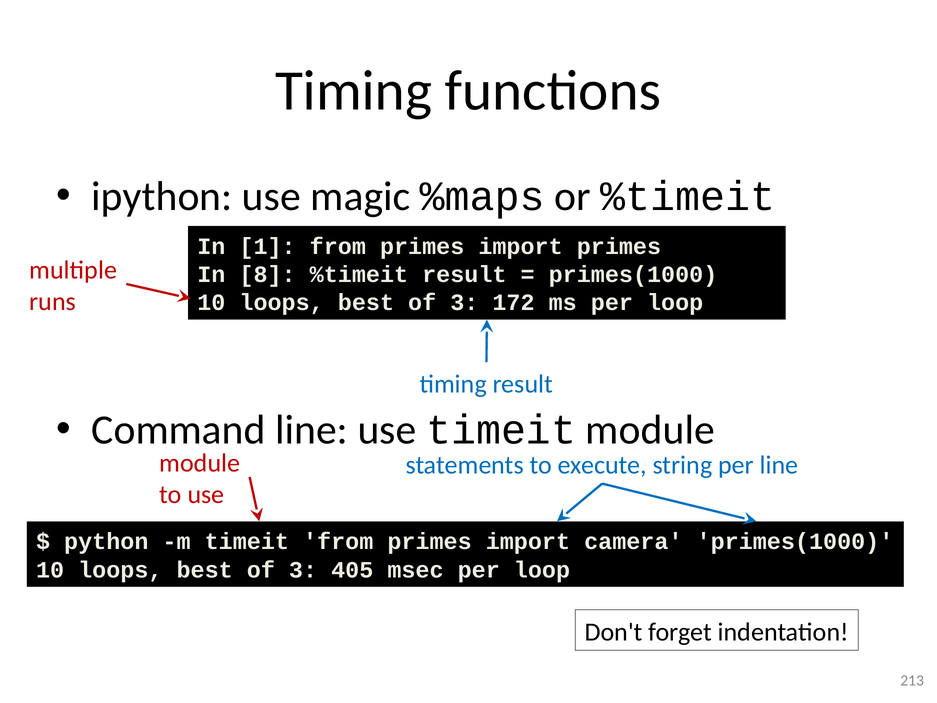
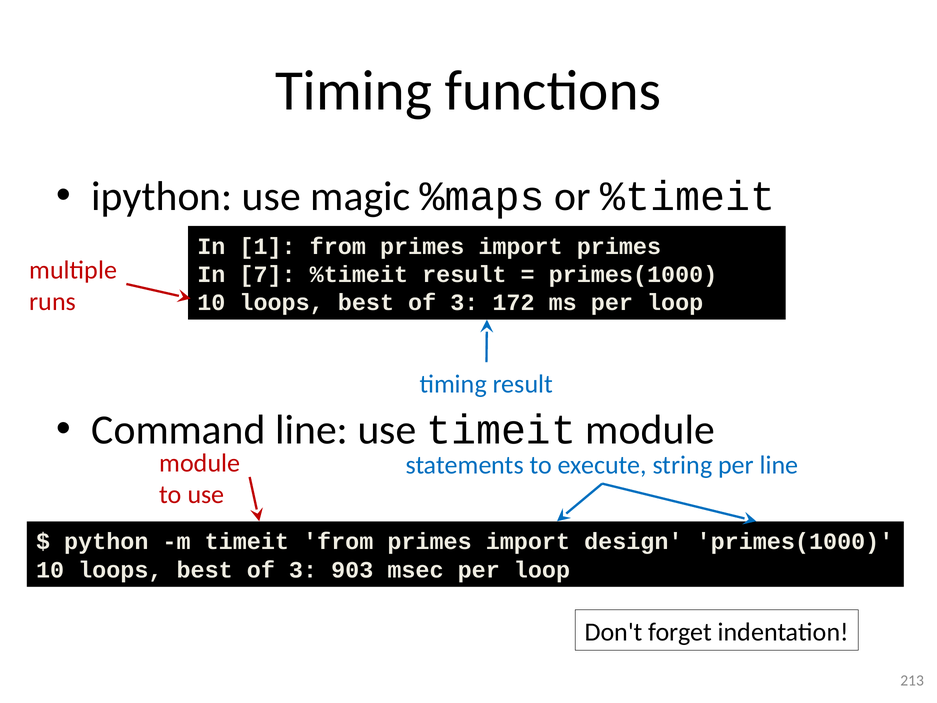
8: 8 -> 7 (268, 274)
camera: camera -> design (633, 542)
405: 405 -> 903 (352, 570)
